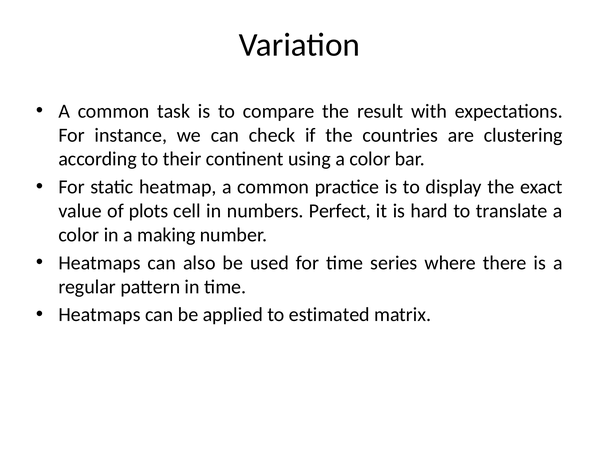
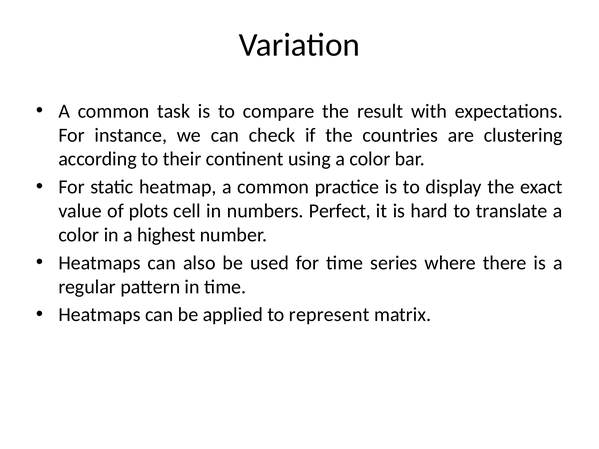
making: making -> highest (166, 235)
estimated: estimated -> represent (329, 315)
